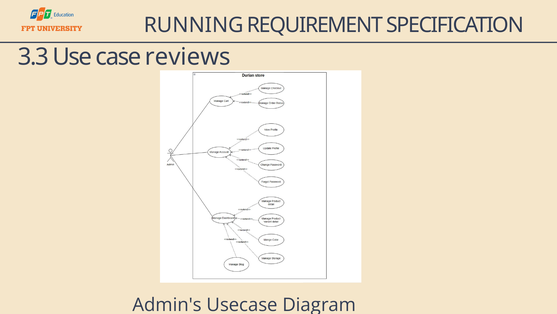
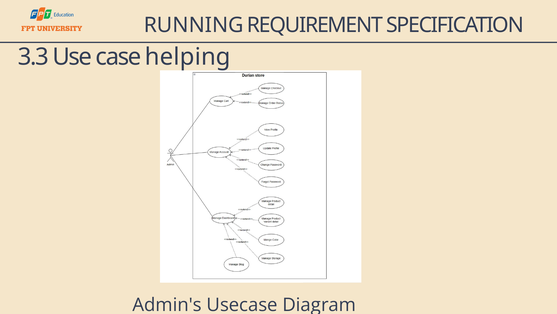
reviews: reviews -> helping (188, 57)
